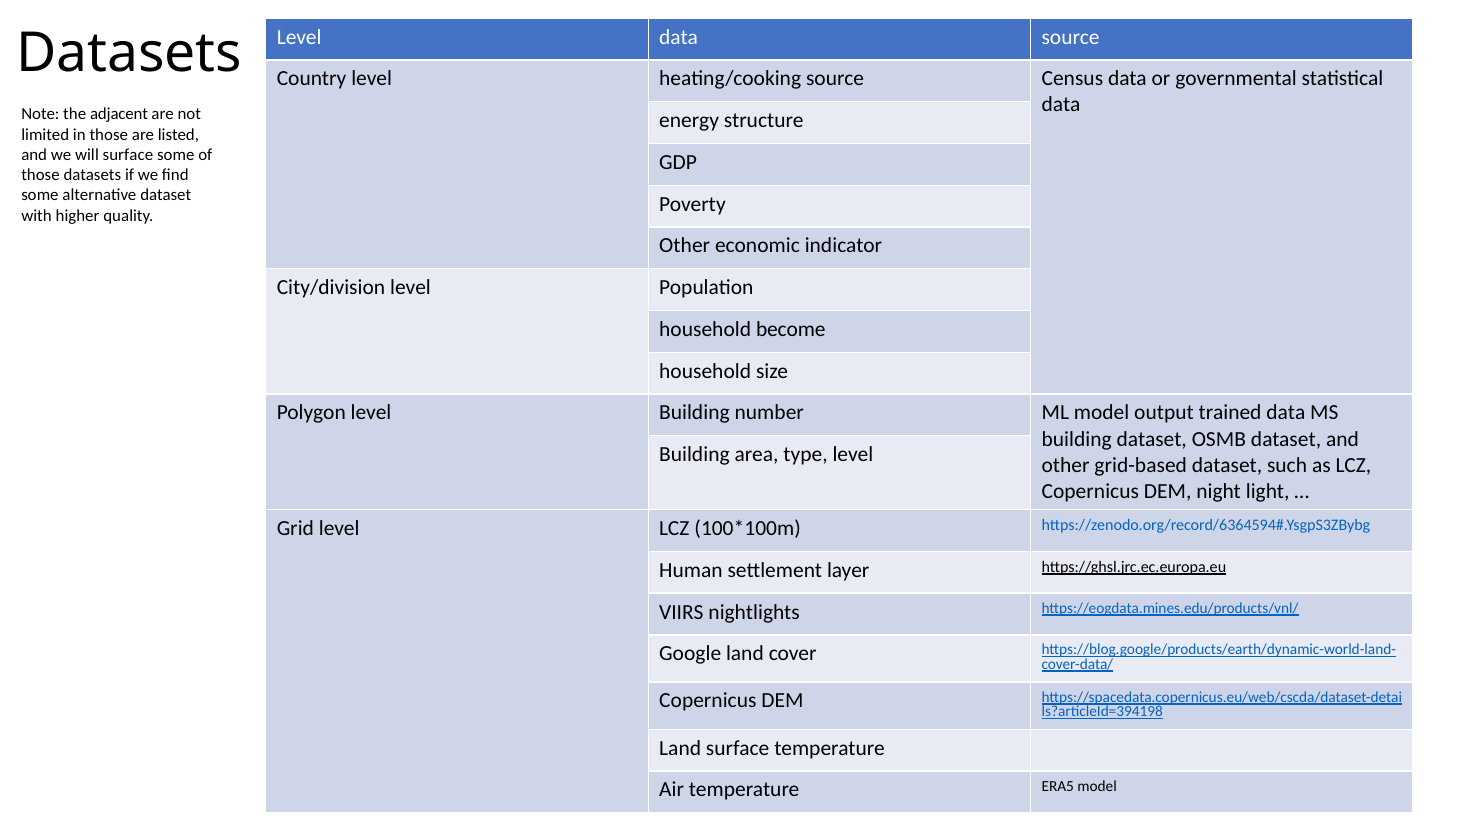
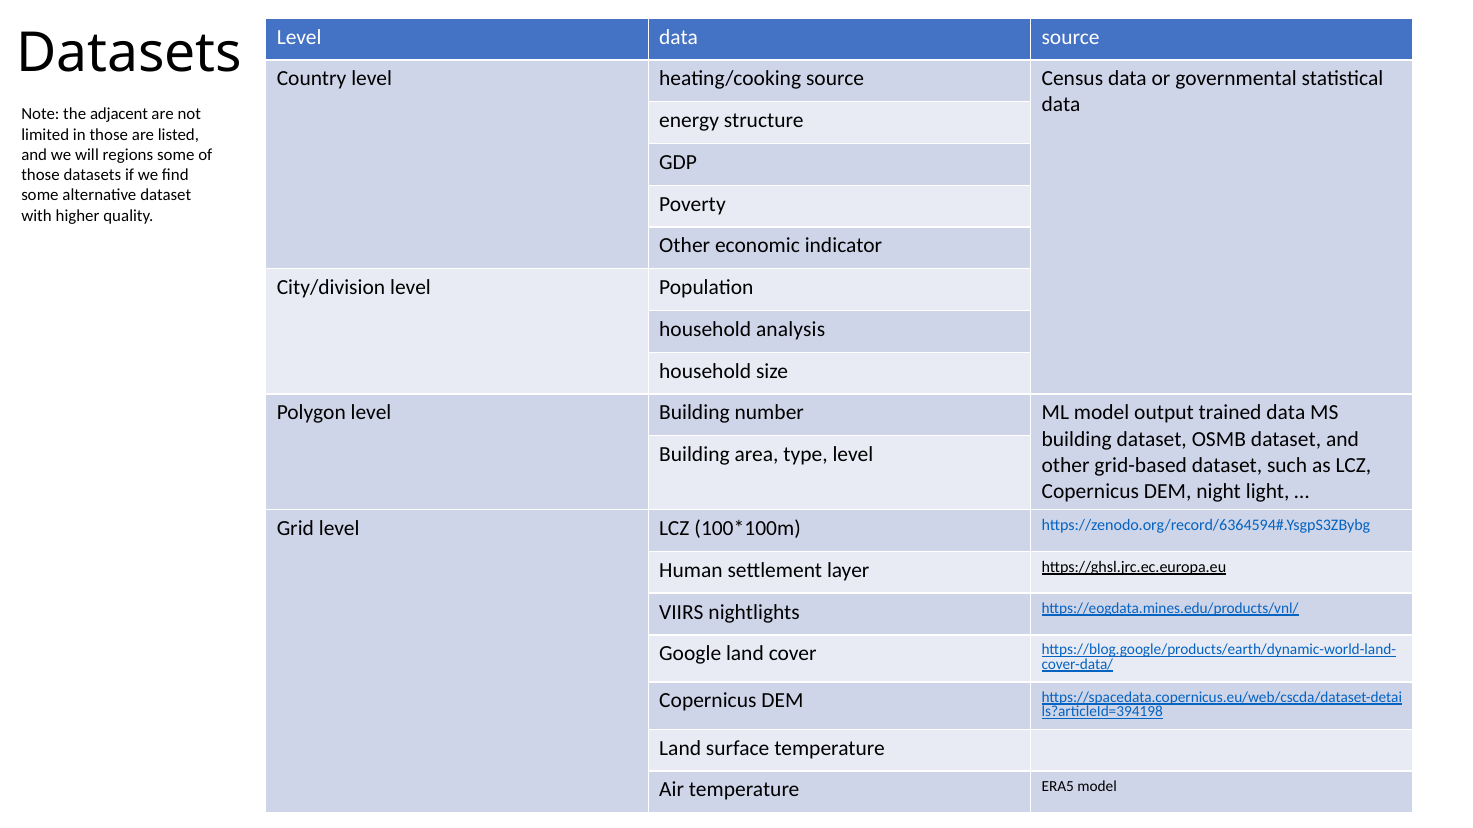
will surface: surface -> regions (128, 155)
become: become -> analysis (791, 330)
